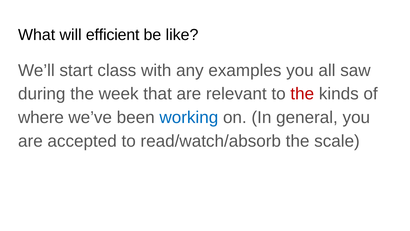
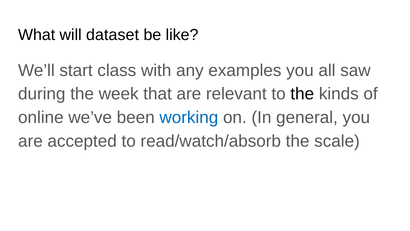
efficient: efficient -> dataset (113, 35)
the colour: red -> black (302, 94)
where: where -> online (41, 117)
